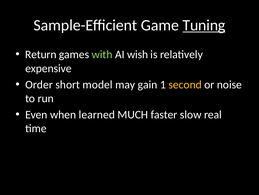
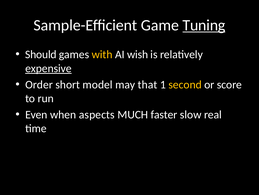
Return: Return -> Should (41, 54)
with colour: light green -> yellow (102, 54)
expensive underline: none -> present (48, 68)
gain: gain -> that (148, 84)
noise: noise -> score (229, 84)
learned: learned -> aspects (97, 114)
